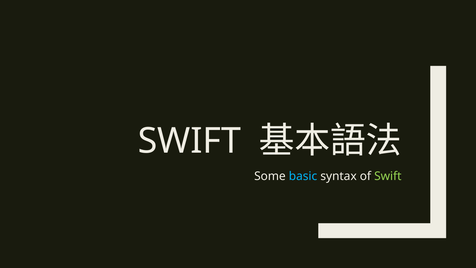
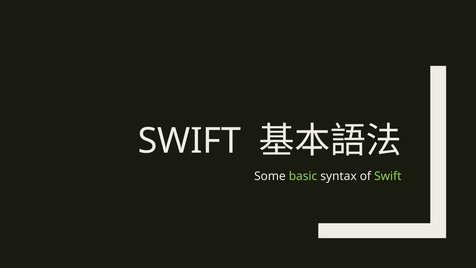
basic colour: light blue -> light green (303, 176)
